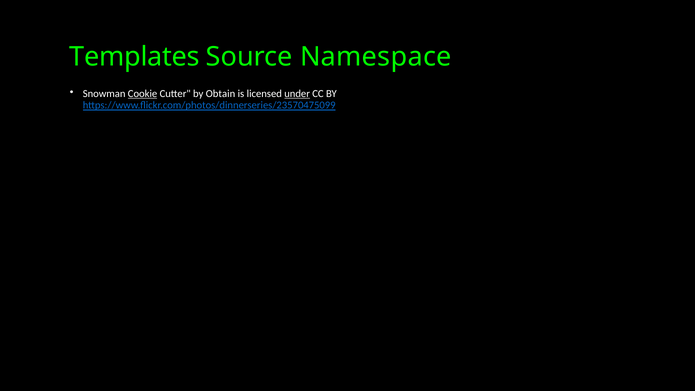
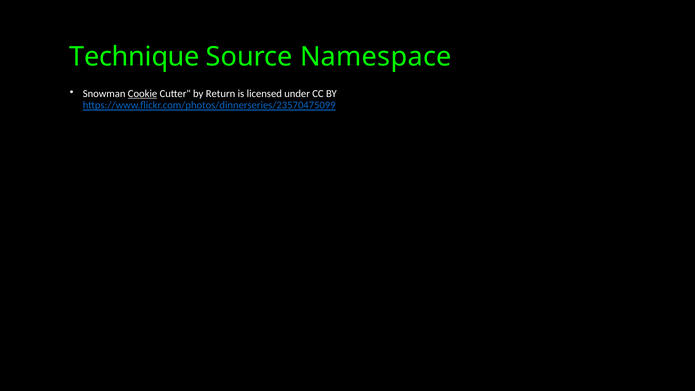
Templates: Templates -> Technique (135, 57)
Obtain: Obtain -> Return (221, 94)
under underline: present -> none (297, 94)
